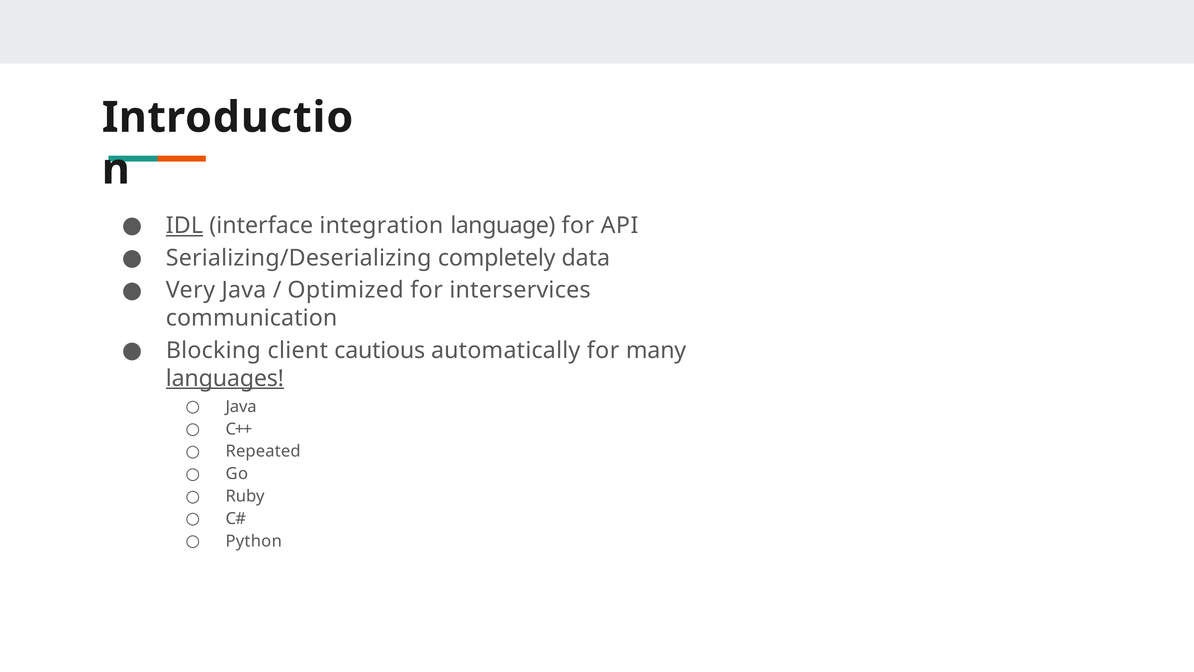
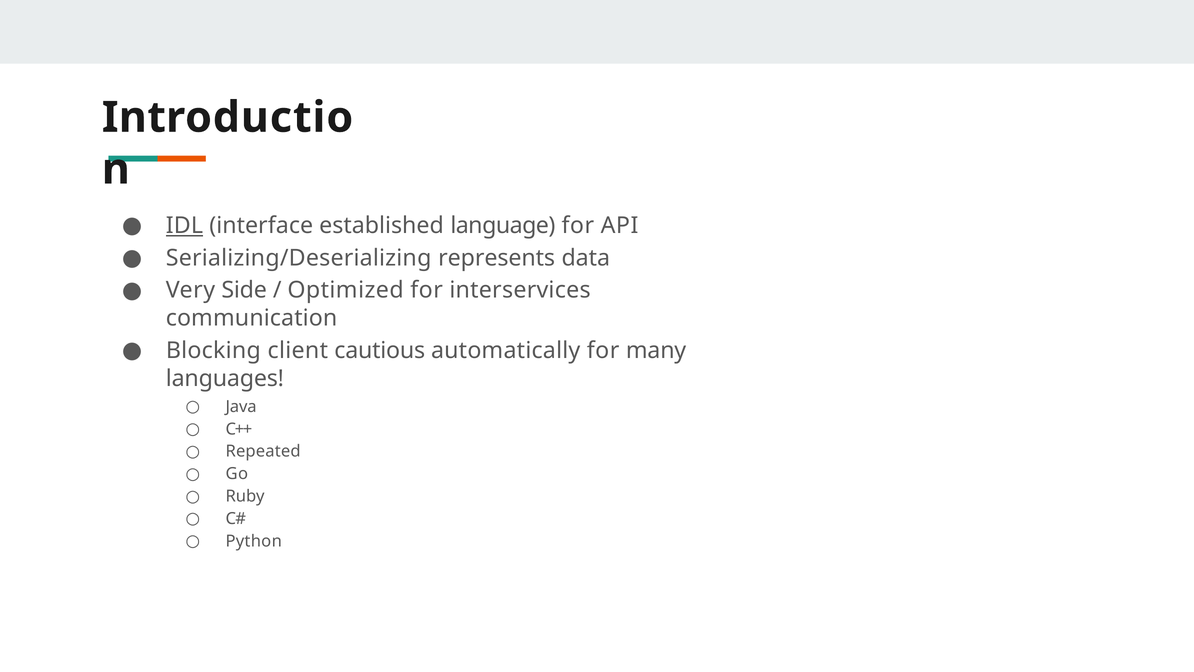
integration: integration -> established (382, 225)
completely: completely -> represents (497, 258)
Very Java: Java -> Side (244, 290)
languages underline: present -> none (225, 378)
